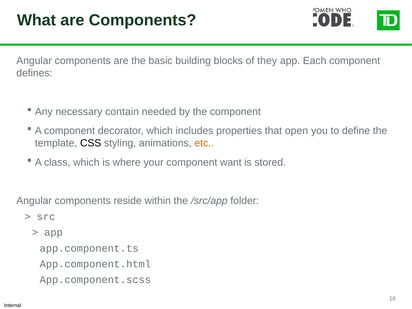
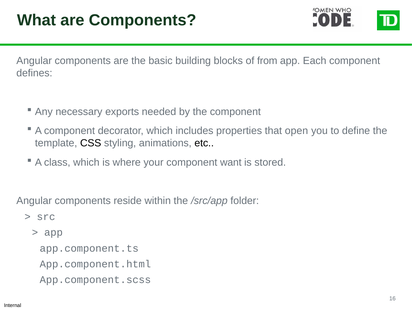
they: they -> from (267, 61)
contain: contain -> exports (122, 112)
etc colour: orange -> black (204, 143)
